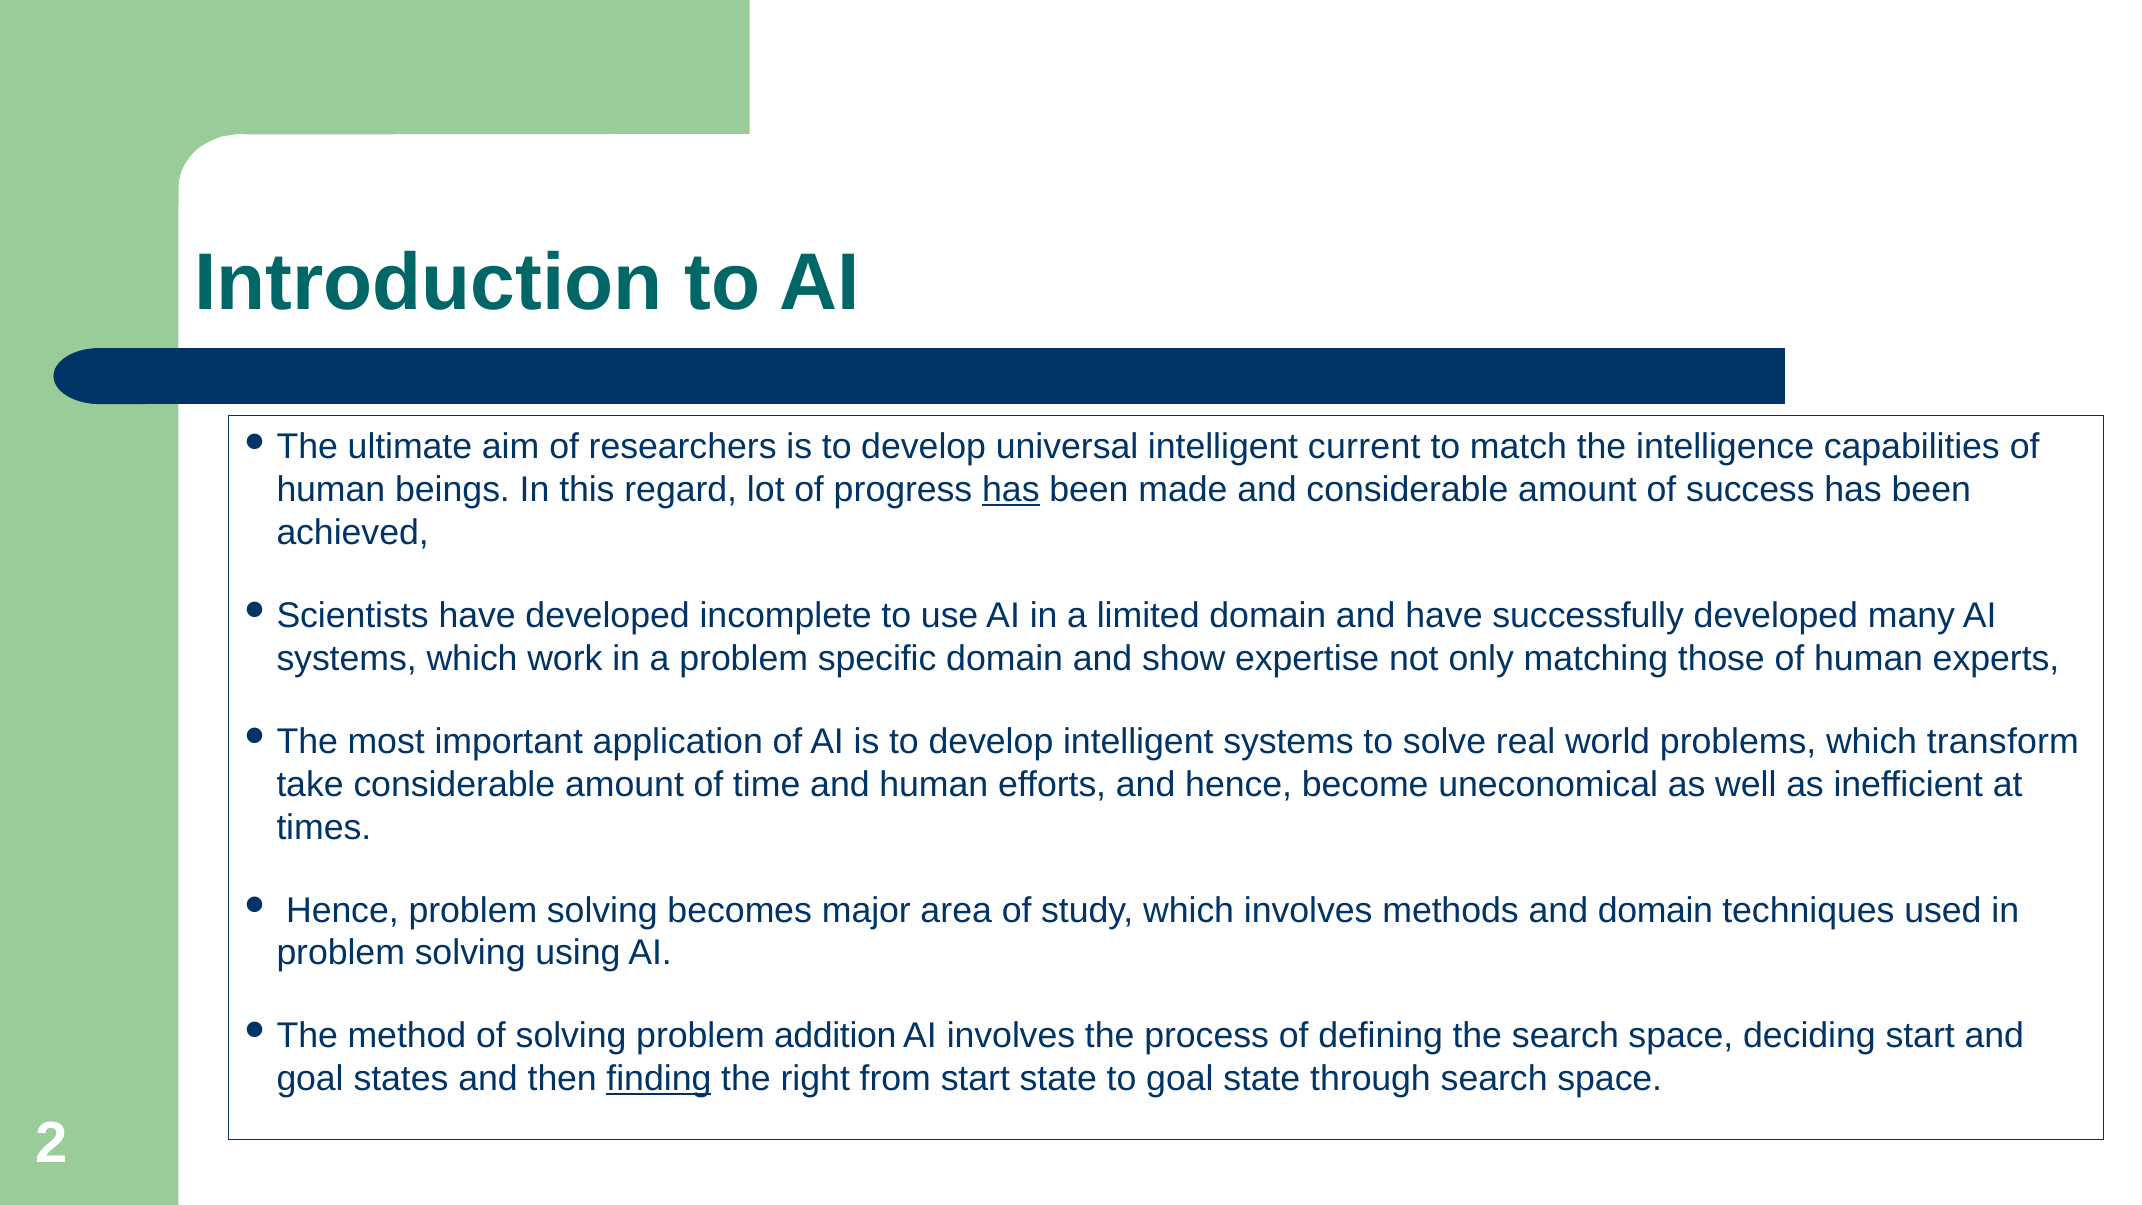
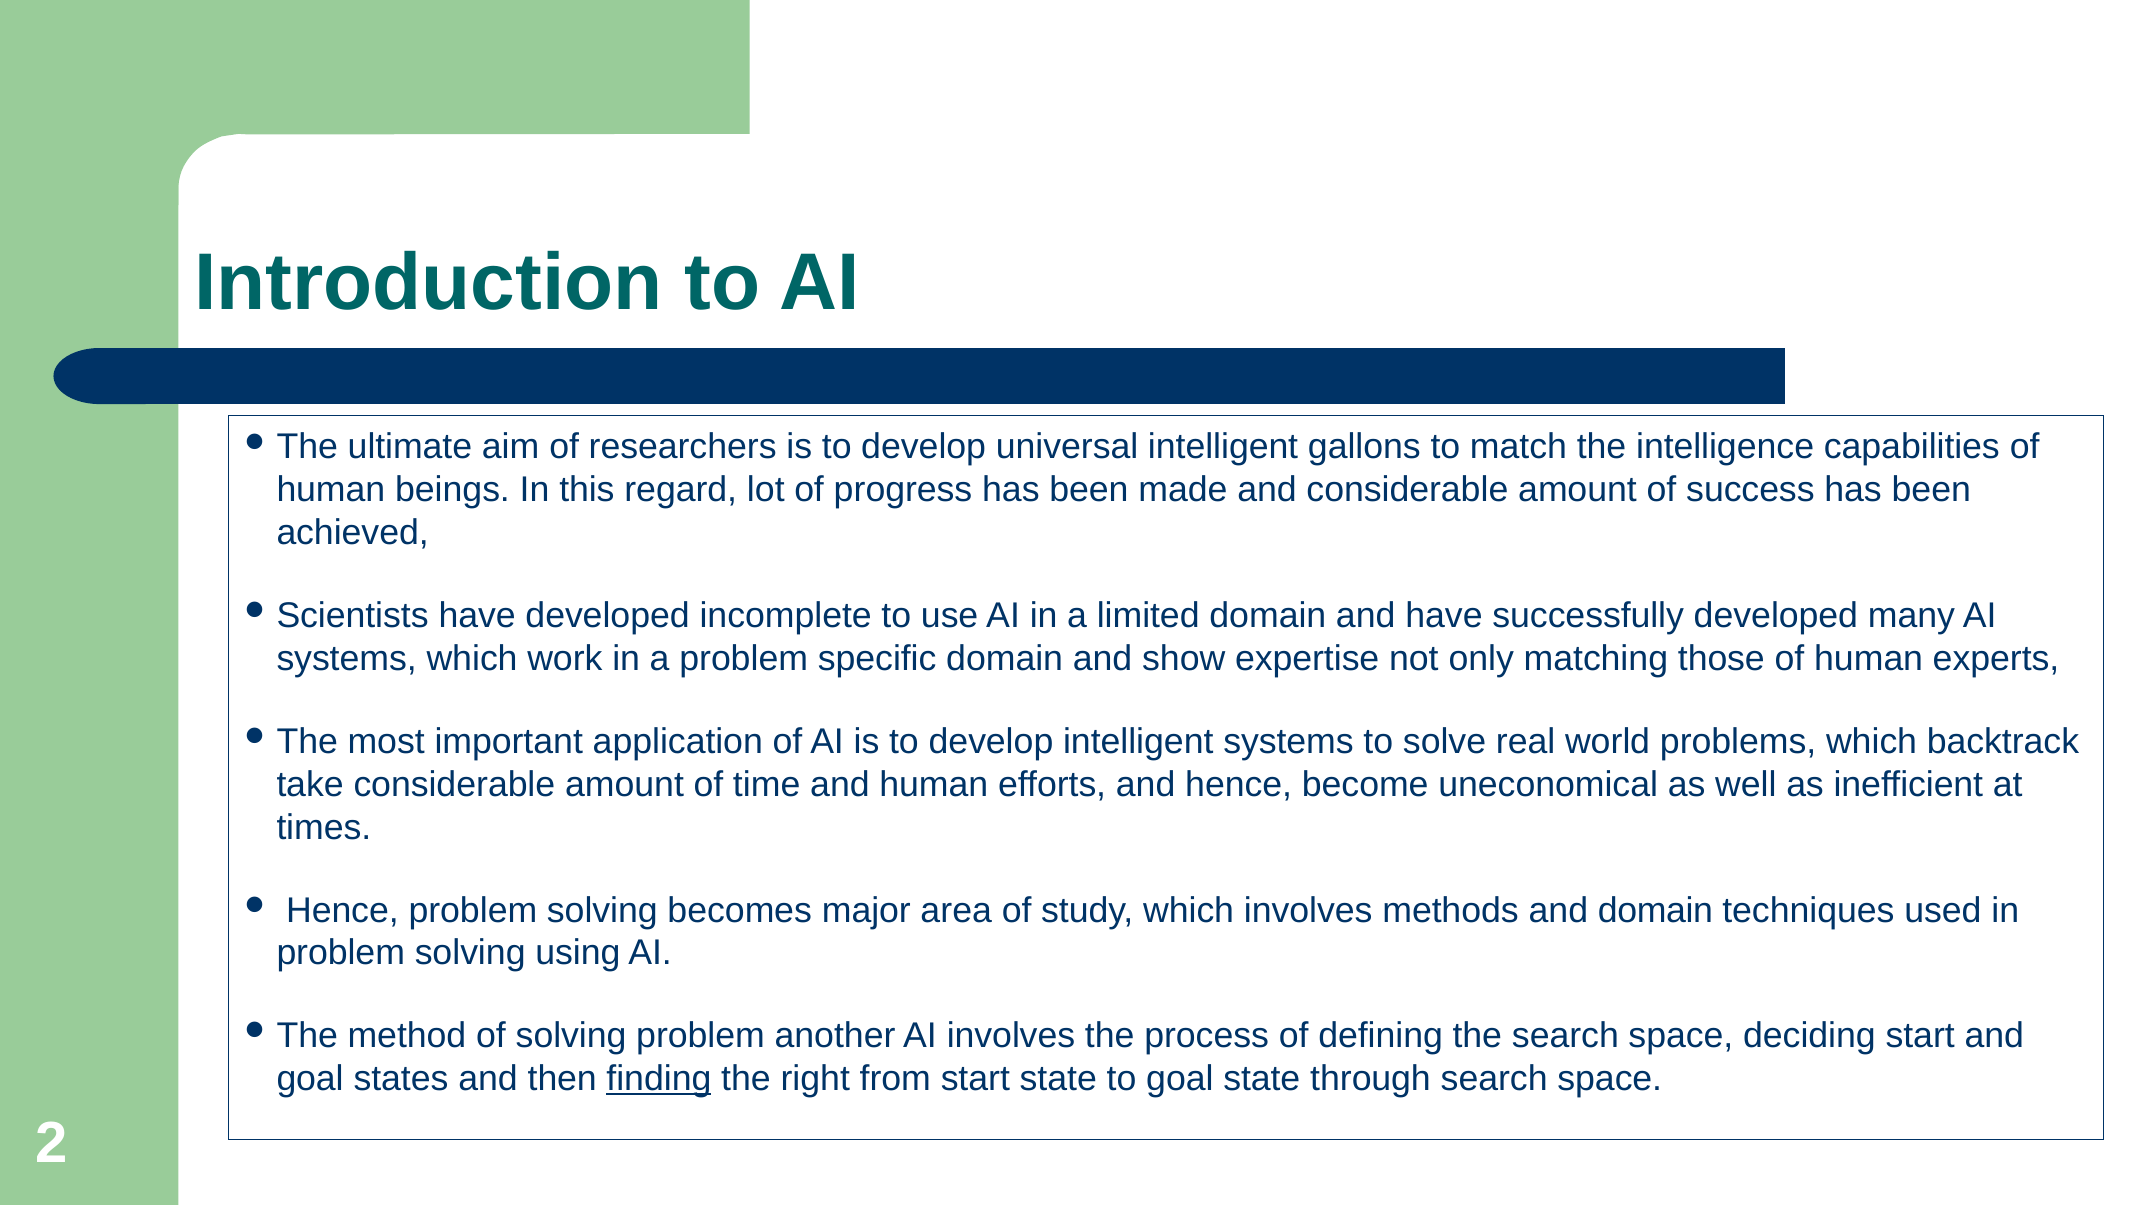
current: current -> gallons (1364, 447)
has underline: present -> none (1011, 490)
transform: transform -> backtrack (2003, 742)
addition: addition -> another (835, 1036)
